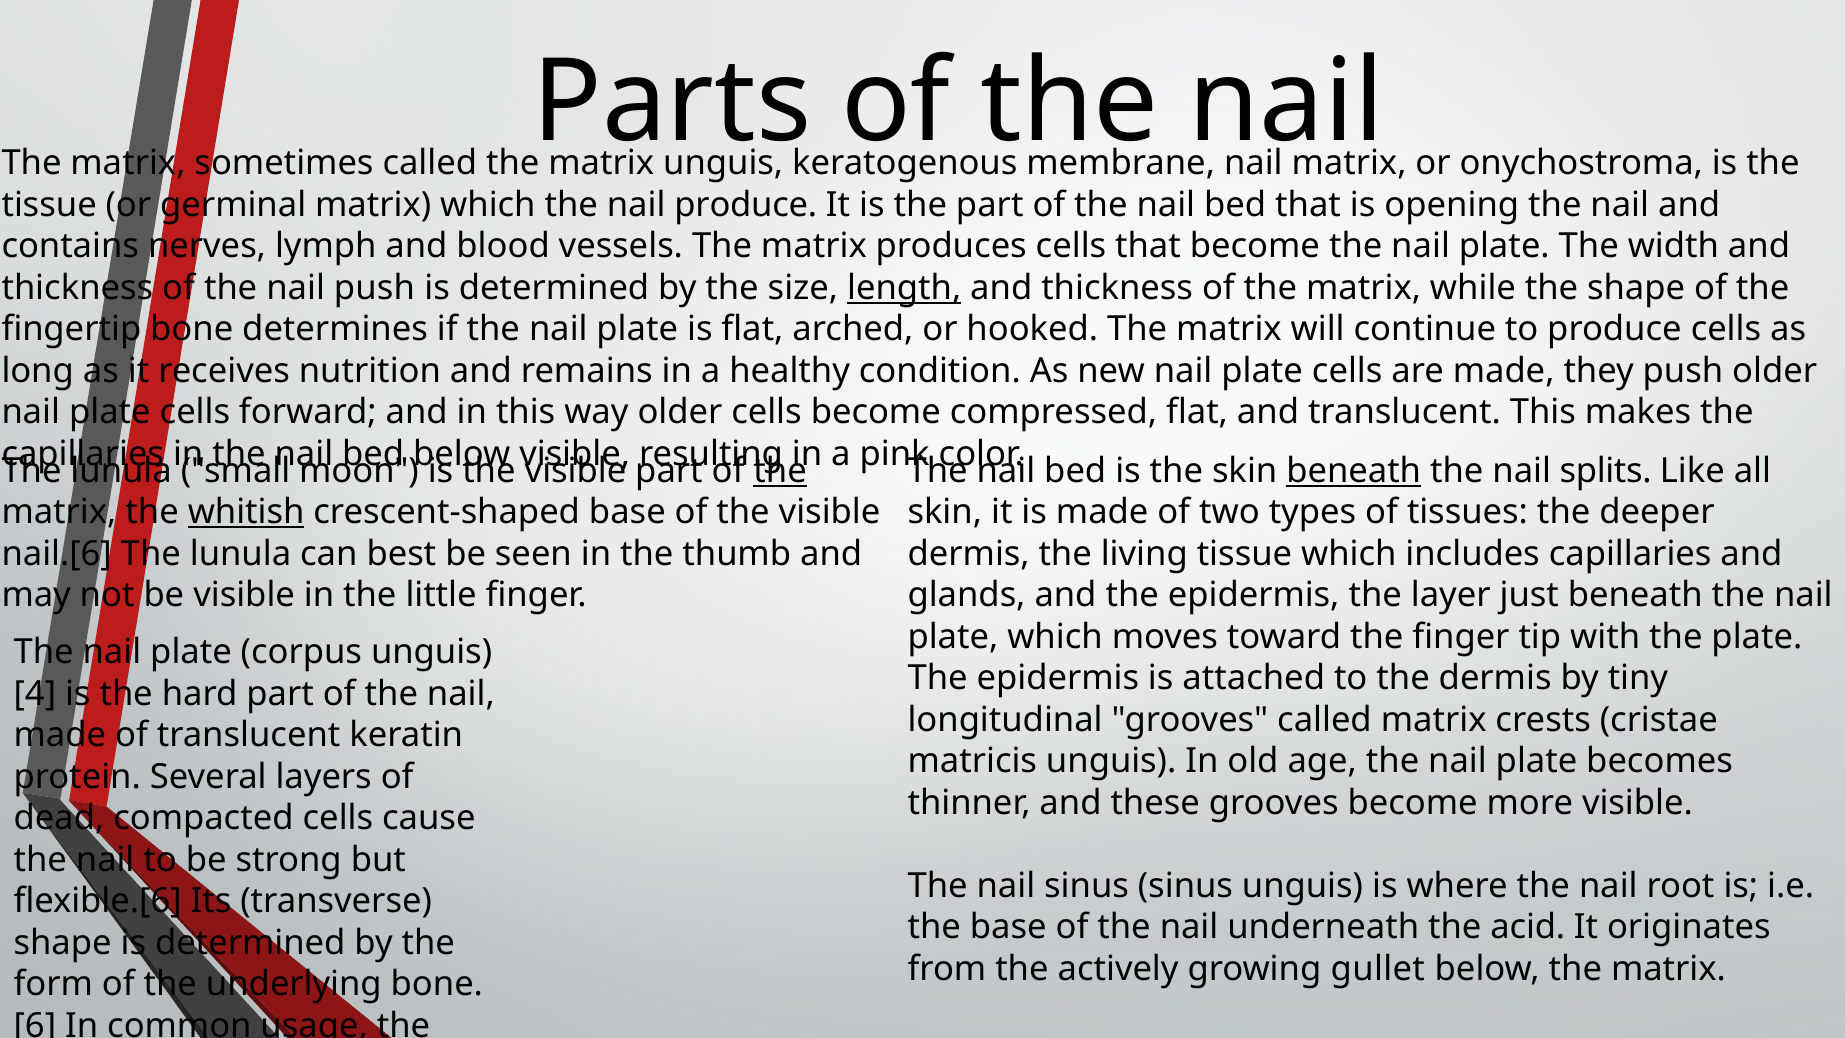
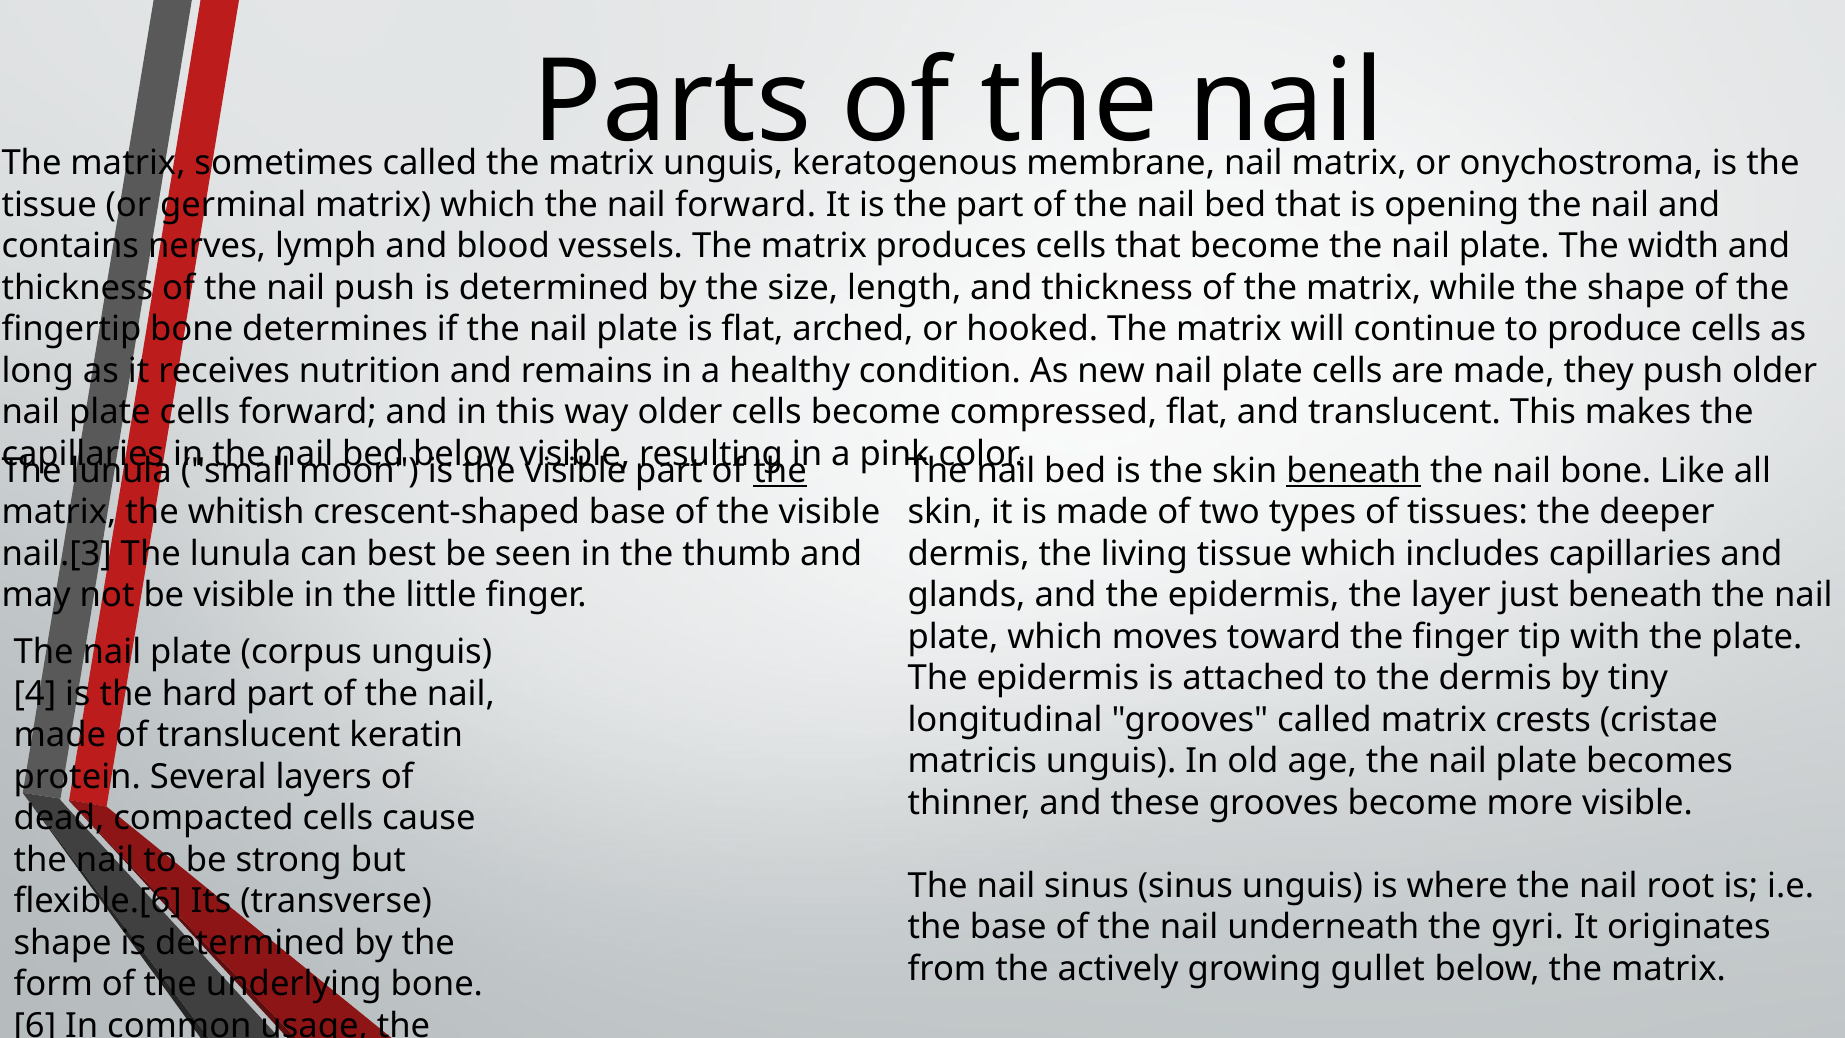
nail produce: produce -> forward (746, 205)
length underline: present -> none (904, 288)
nail splits: splits -> bone (1606, 471)
whitish underline: present -> none (246, 512)
nail.[6: nail.[6 -> nail.[3 (57, 554)
acid: acid -> gyri (1527, 927)
